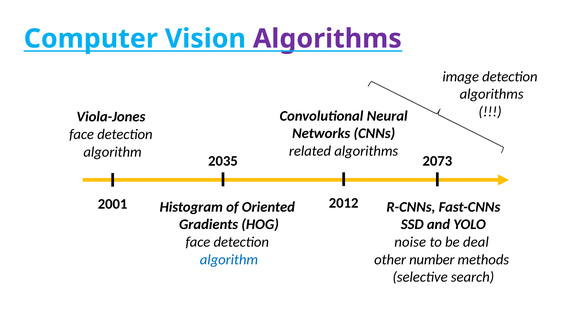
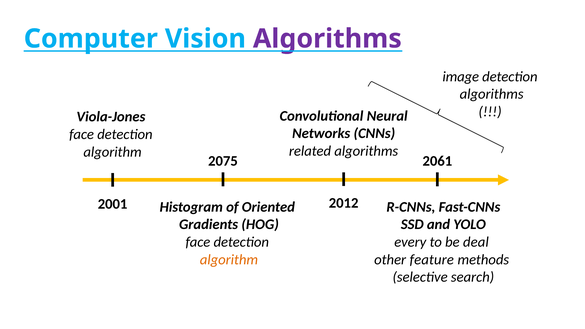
2035: 2035 -> 2075 (223, 161)
2073: 2073 -> 2061 (437, 161)
noise: noise -> every (410, 242)
algorithm colour: blue -> orange (229, 260)
number: number -> feature (432, 260)
